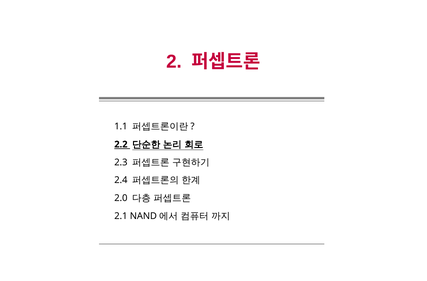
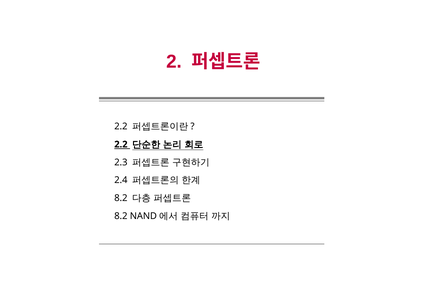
1.1: 1.1 -> 2.2 (121, 126)
2.0: 2.0 -> 8.2 (121, 198)
2.1: 2.1 -> 8.2 (121, 216)
